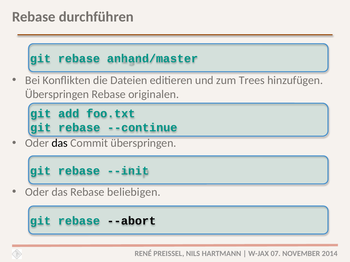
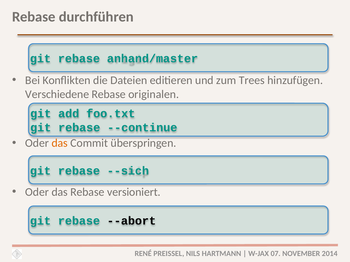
Überspringen: Überspringen -> Verschiedene (57, 94)
das colour: black -> orange (60, 143)
--init: --init -> --sich (128, 171)
beliebigen: beliebigen -> versioniert (134, 192)
